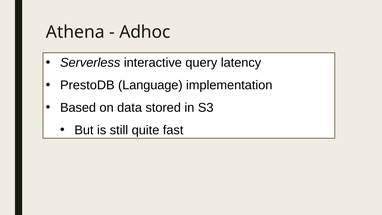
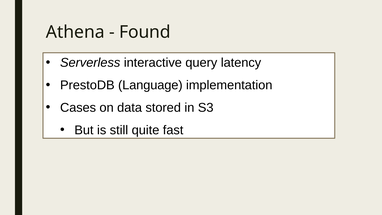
Adhoc: Adhoc -> Found (145, 32)
Based: Based -> Cases (78, 108)
